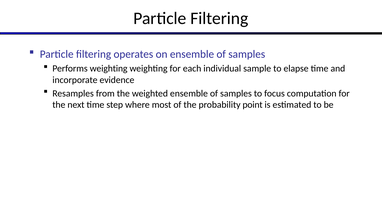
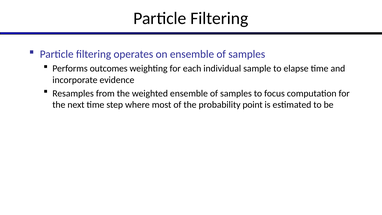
Performs weighting: weighting -> outcomes (109, 68)
